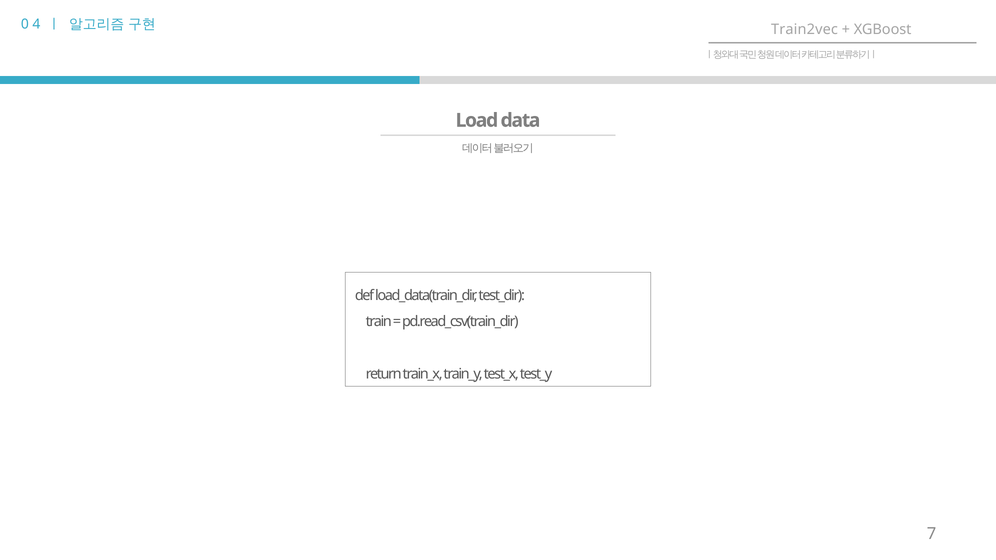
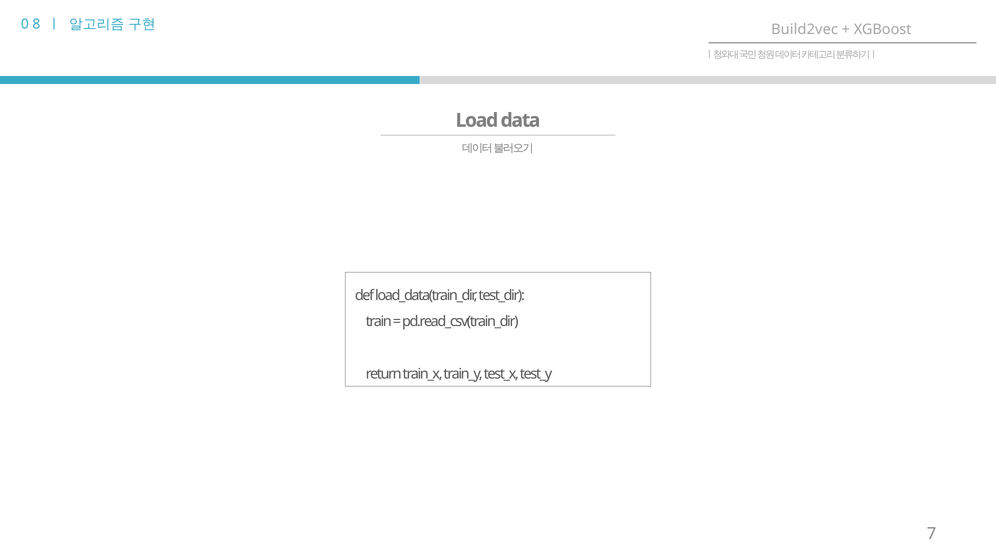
4: 4 -> 8 (36, 24)
Train2vec: Train2vec -> Build2vec (805, 29)
